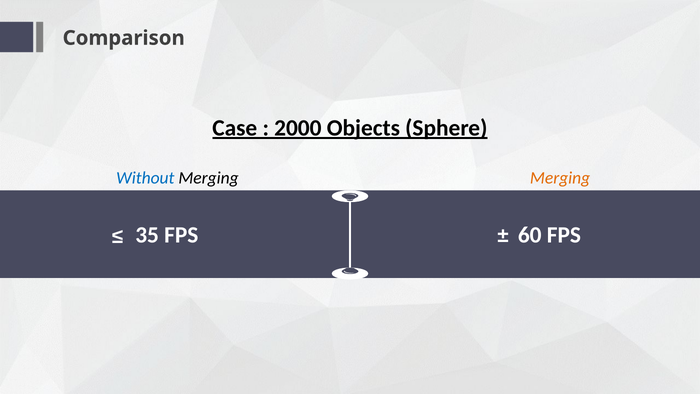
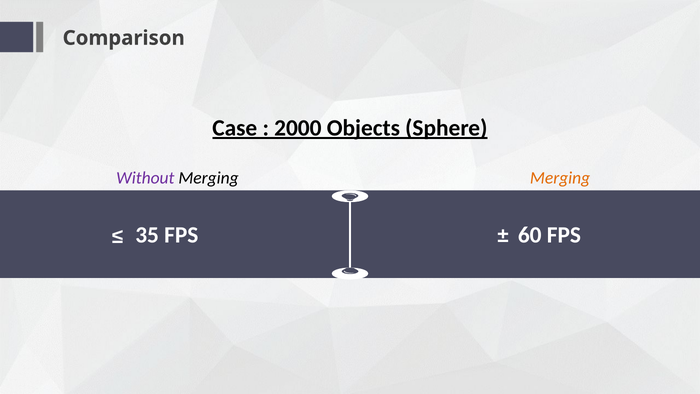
Without colour: blue -> purple (145, 178)
